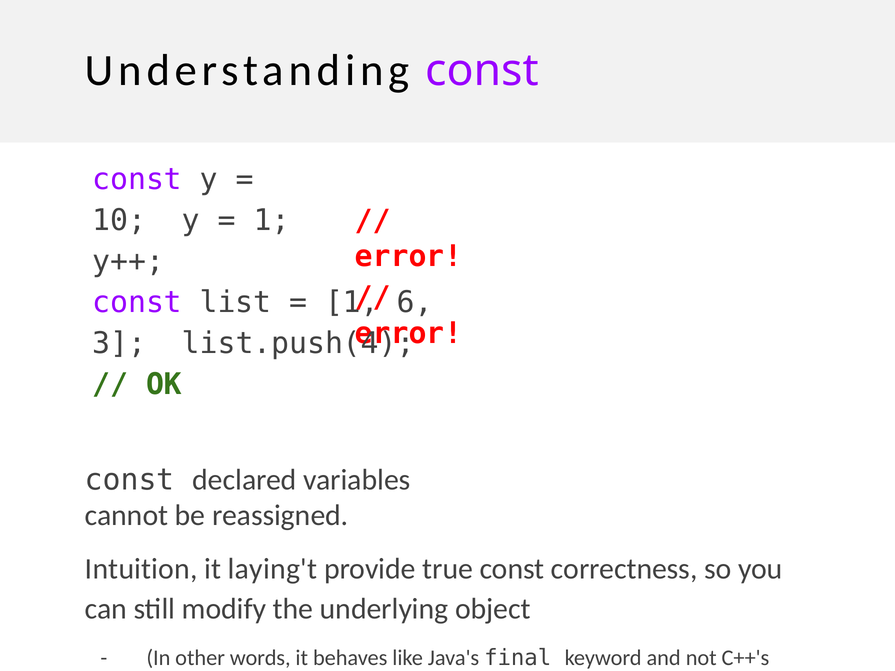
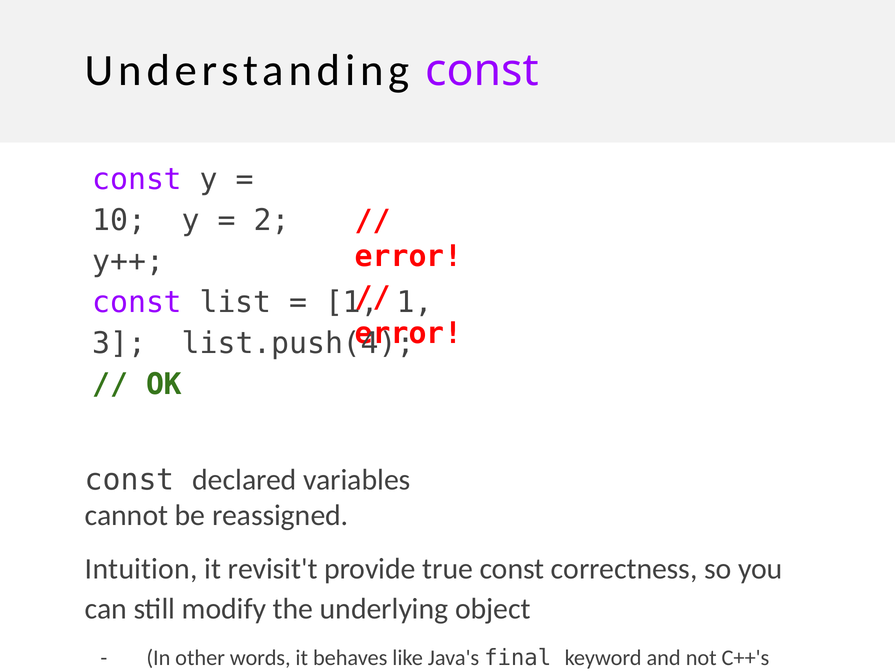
1: 1 -> 2 (272, 220)
6: 6 -> 1 (415, 303)
laying't: laying't -> revisit't (273, 569)
